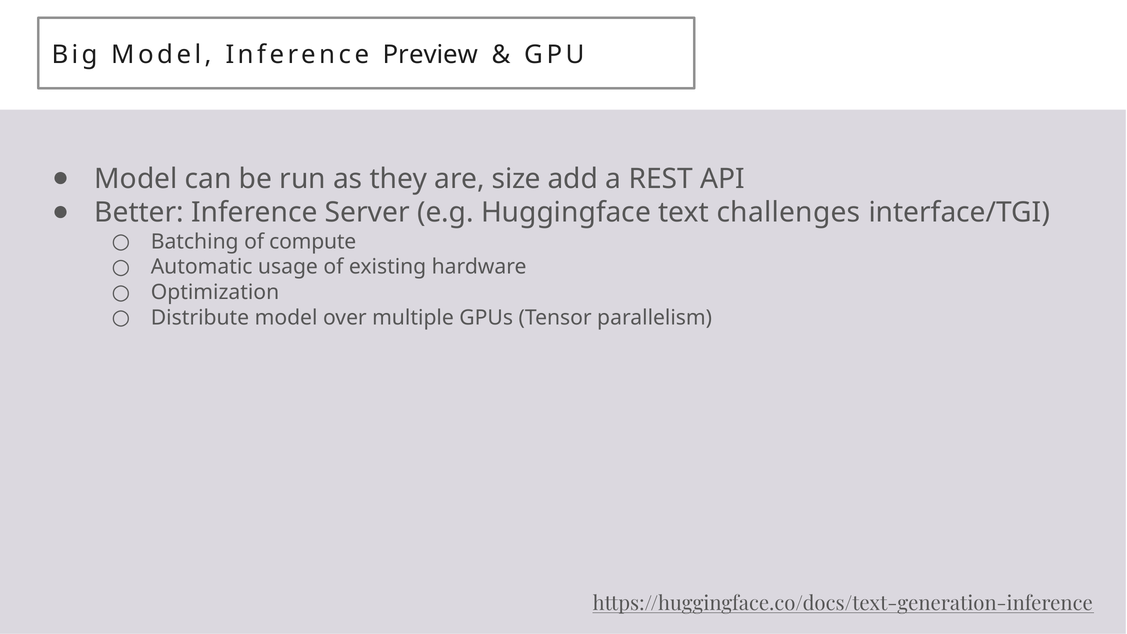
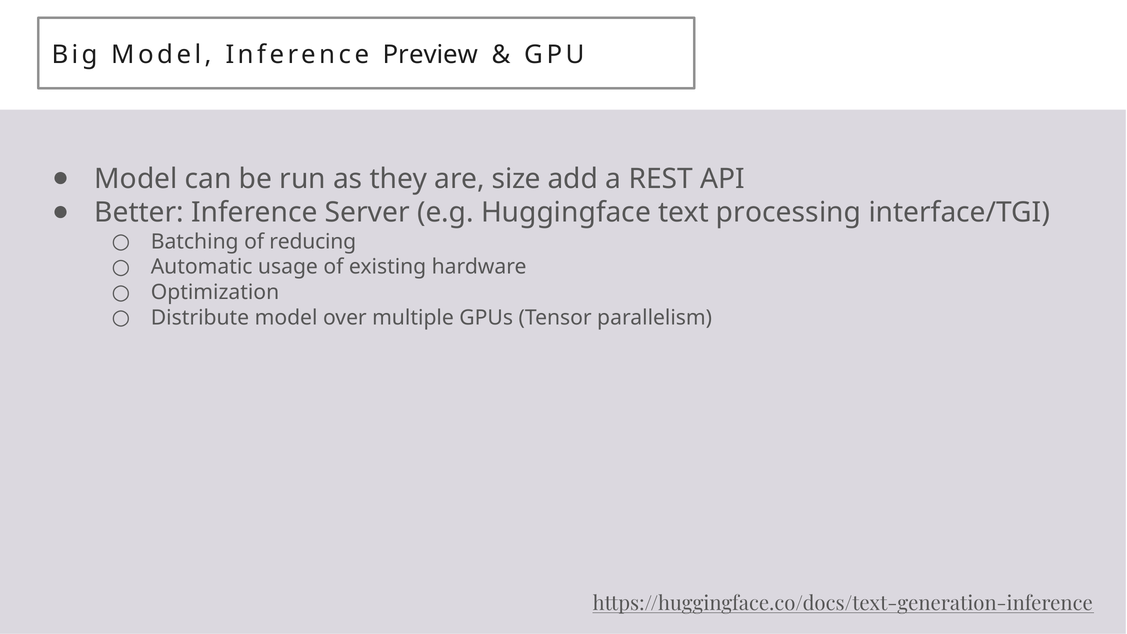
challenges: challenges -> processing (789, 213)
compute: compute -> reducing (313, 242)
